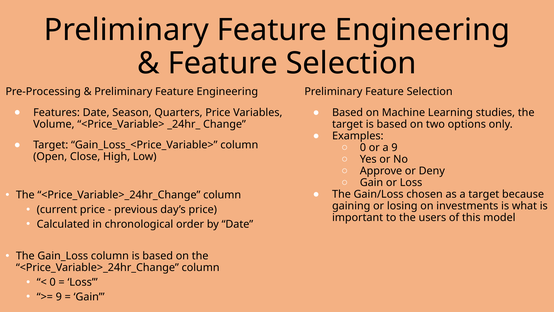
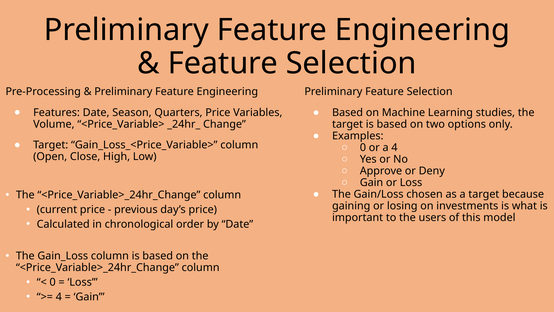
a 9: 9 -> 4 (394, 147)
9: 9 -> 4 (59, 296)
